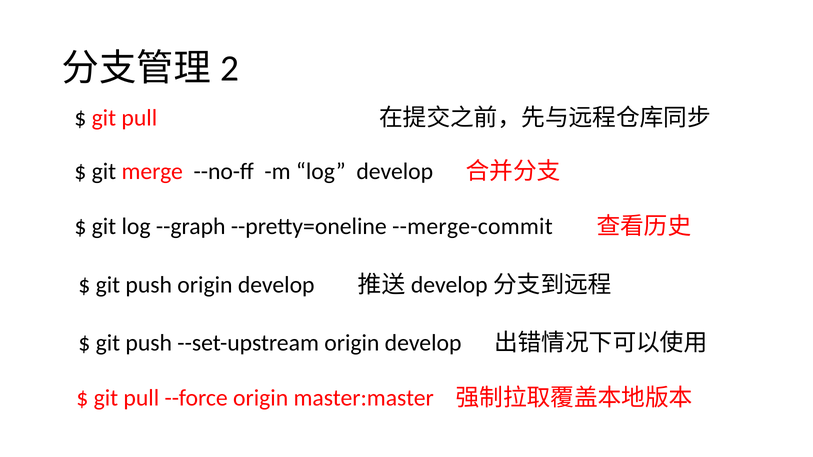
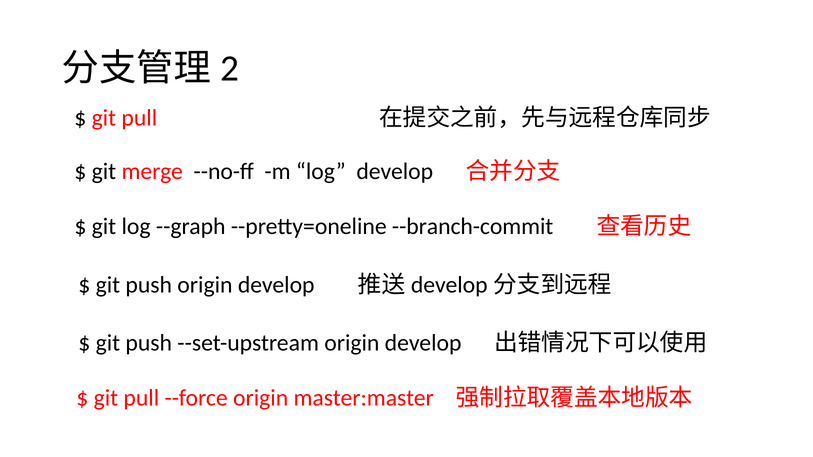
--merge-commit: --merge-commit -> --branch-commit (473, 226)
